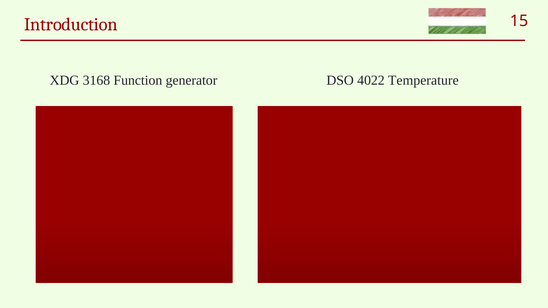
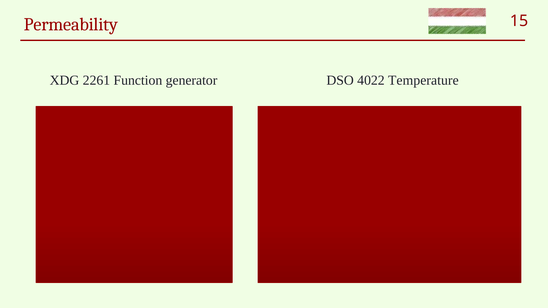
Introduction: Introduction -> Permeability (71, 24)
3168: 3168 -> 2261 (96, 80)
